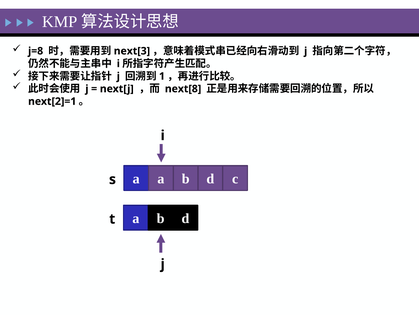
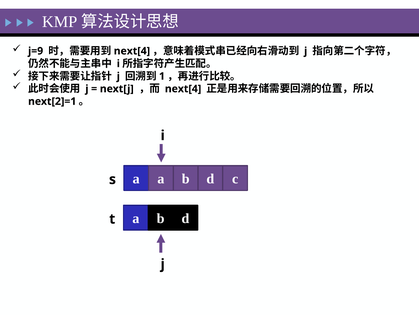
j=8: j=8 -> j=9 (36, 51)
next[3: next[3 -> next[4 (132, 51)
next[8: next[8 -> next[4 (183, 89)
